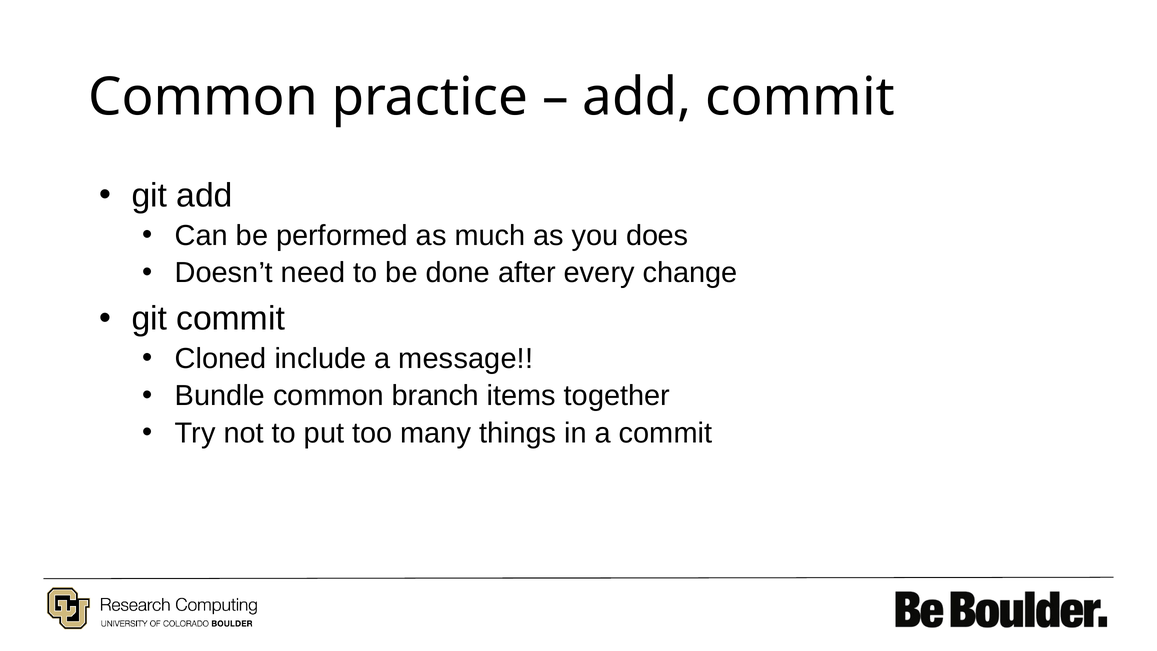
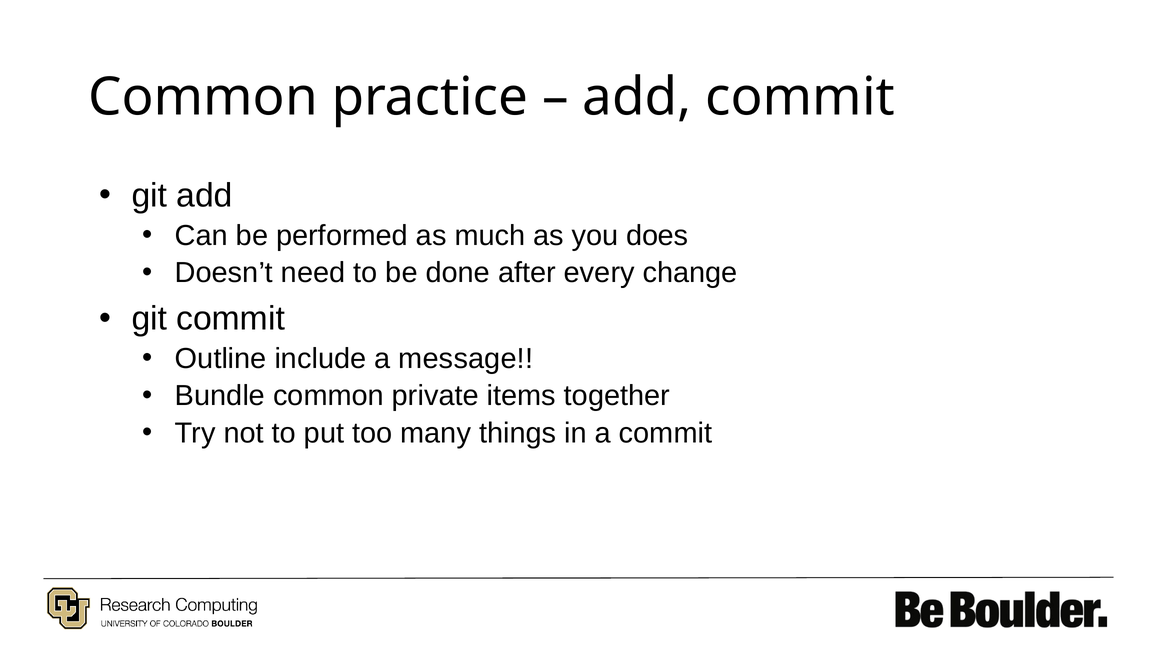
Cloned: Cloned -> Outline (221, 358)
branch: branch -> private (435, 396)
